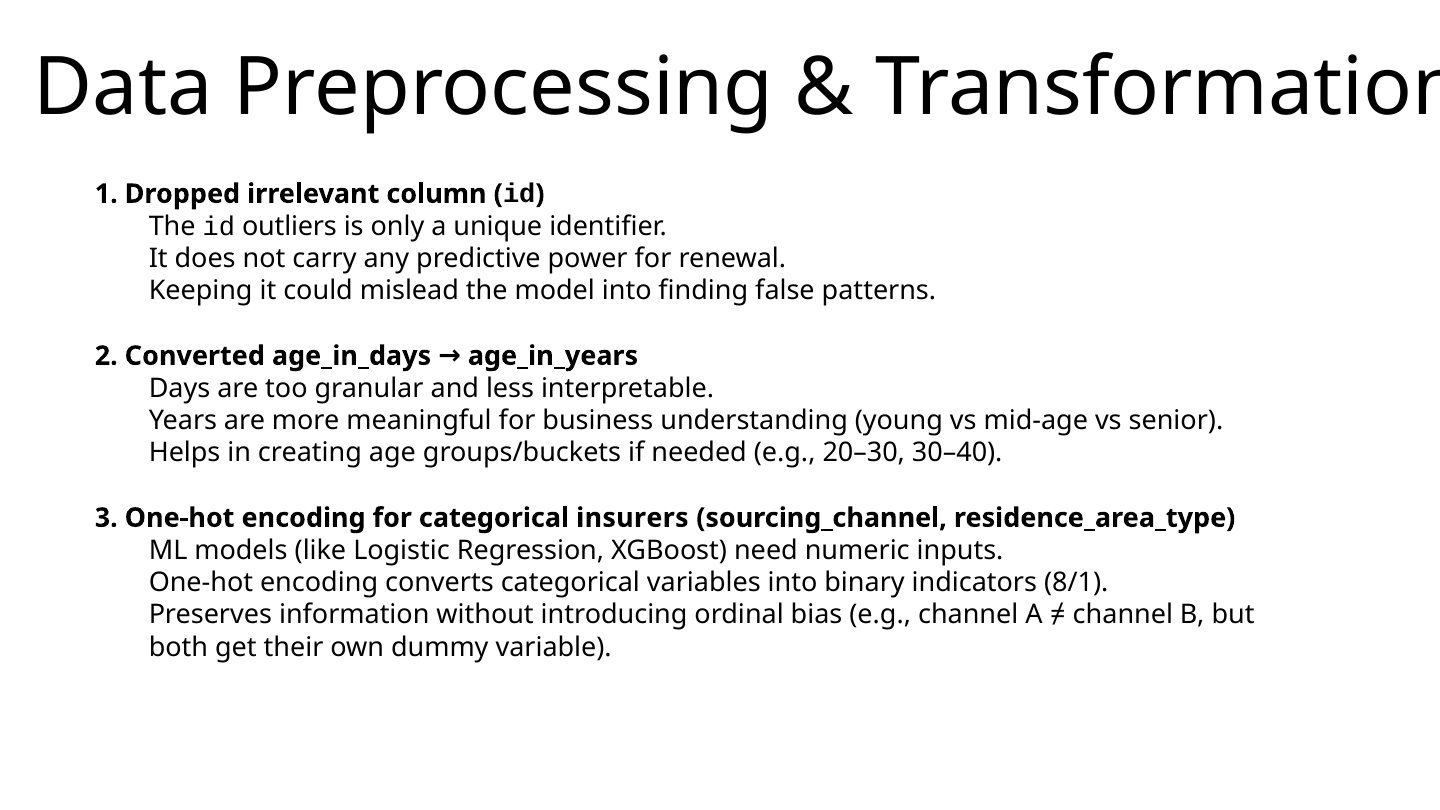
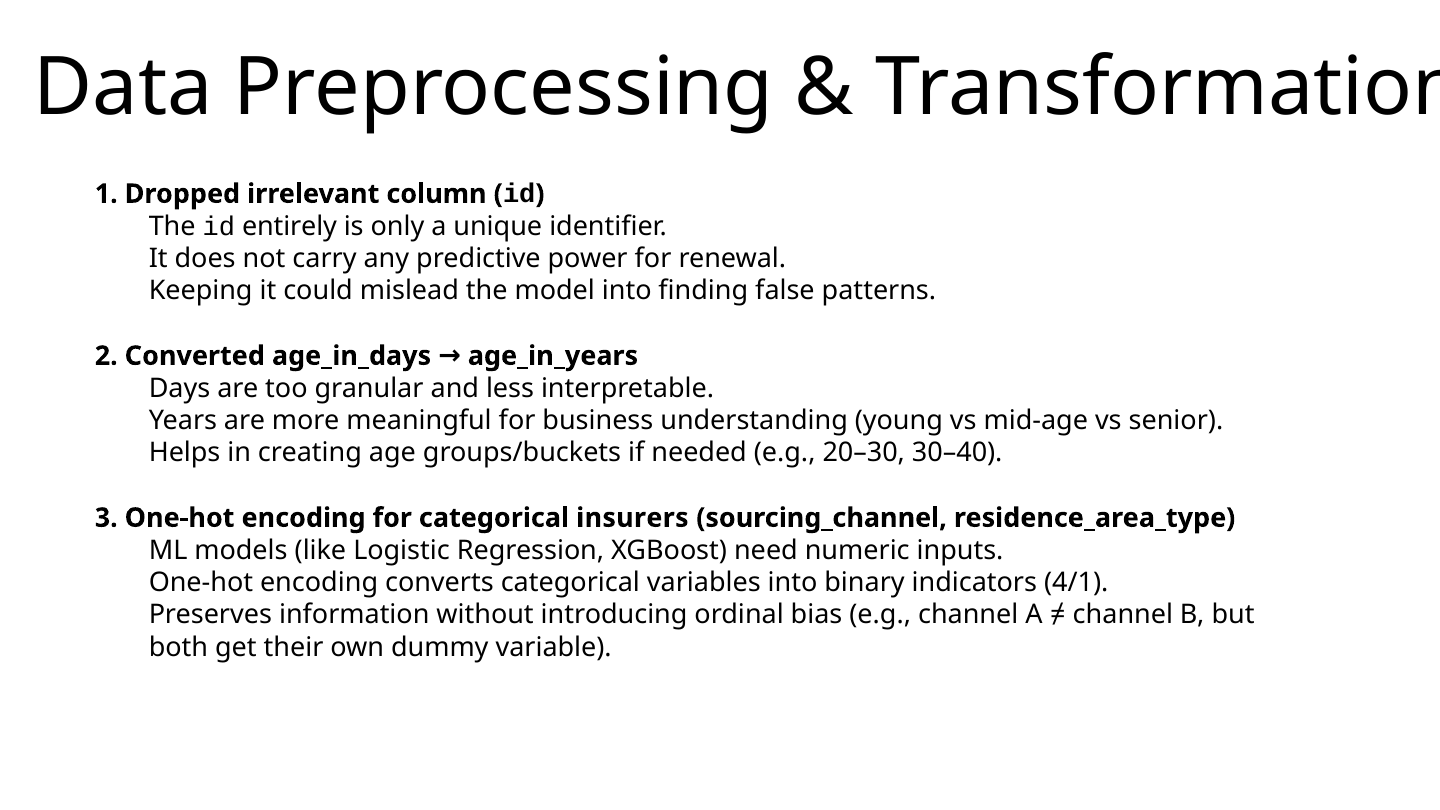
outliers: outliers -> entirely (289, 226)
8/1: 8/1 -> 4/1 (1076, 583)
